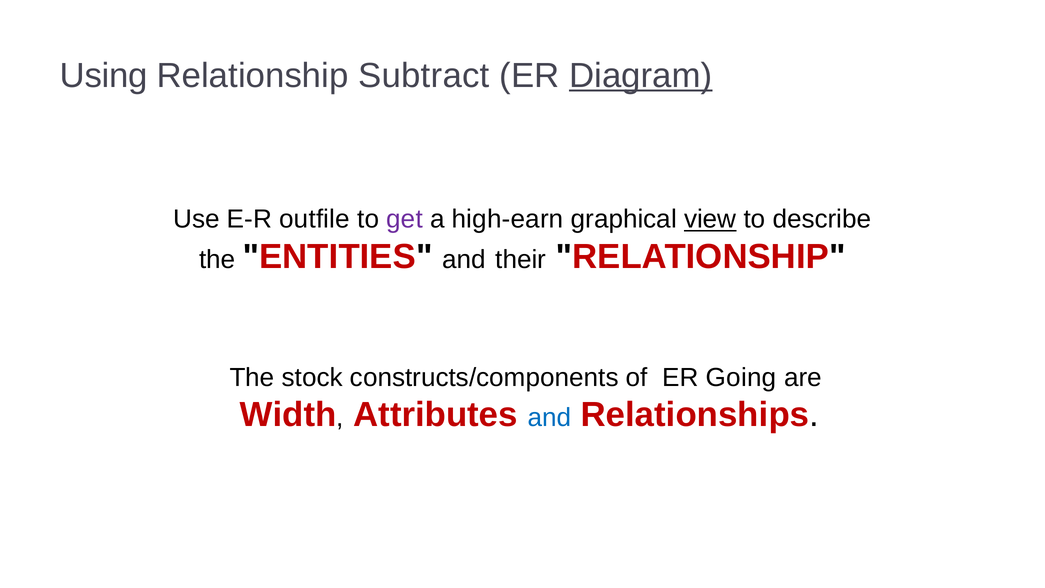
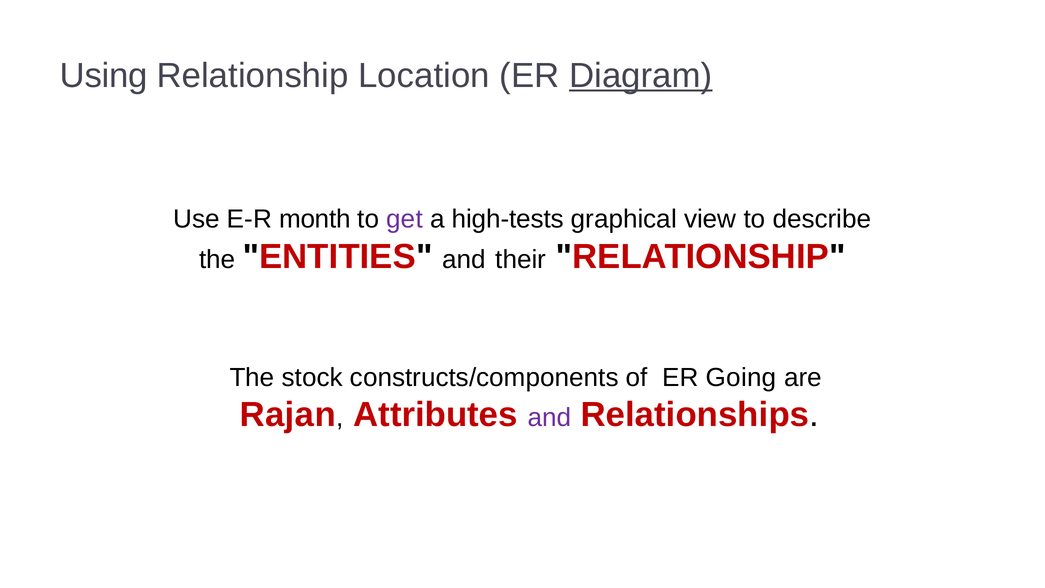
Subtract: Subtract -> Location (424, 76)
outfile: outfile -> month (315, 219)
high-earn: high-earn -> high-tests (508, 219)
view underline: present -> none (710, 219)
Width: Width -> Rajan (288, 415)
and colour: blue -> purple (549, 417)
